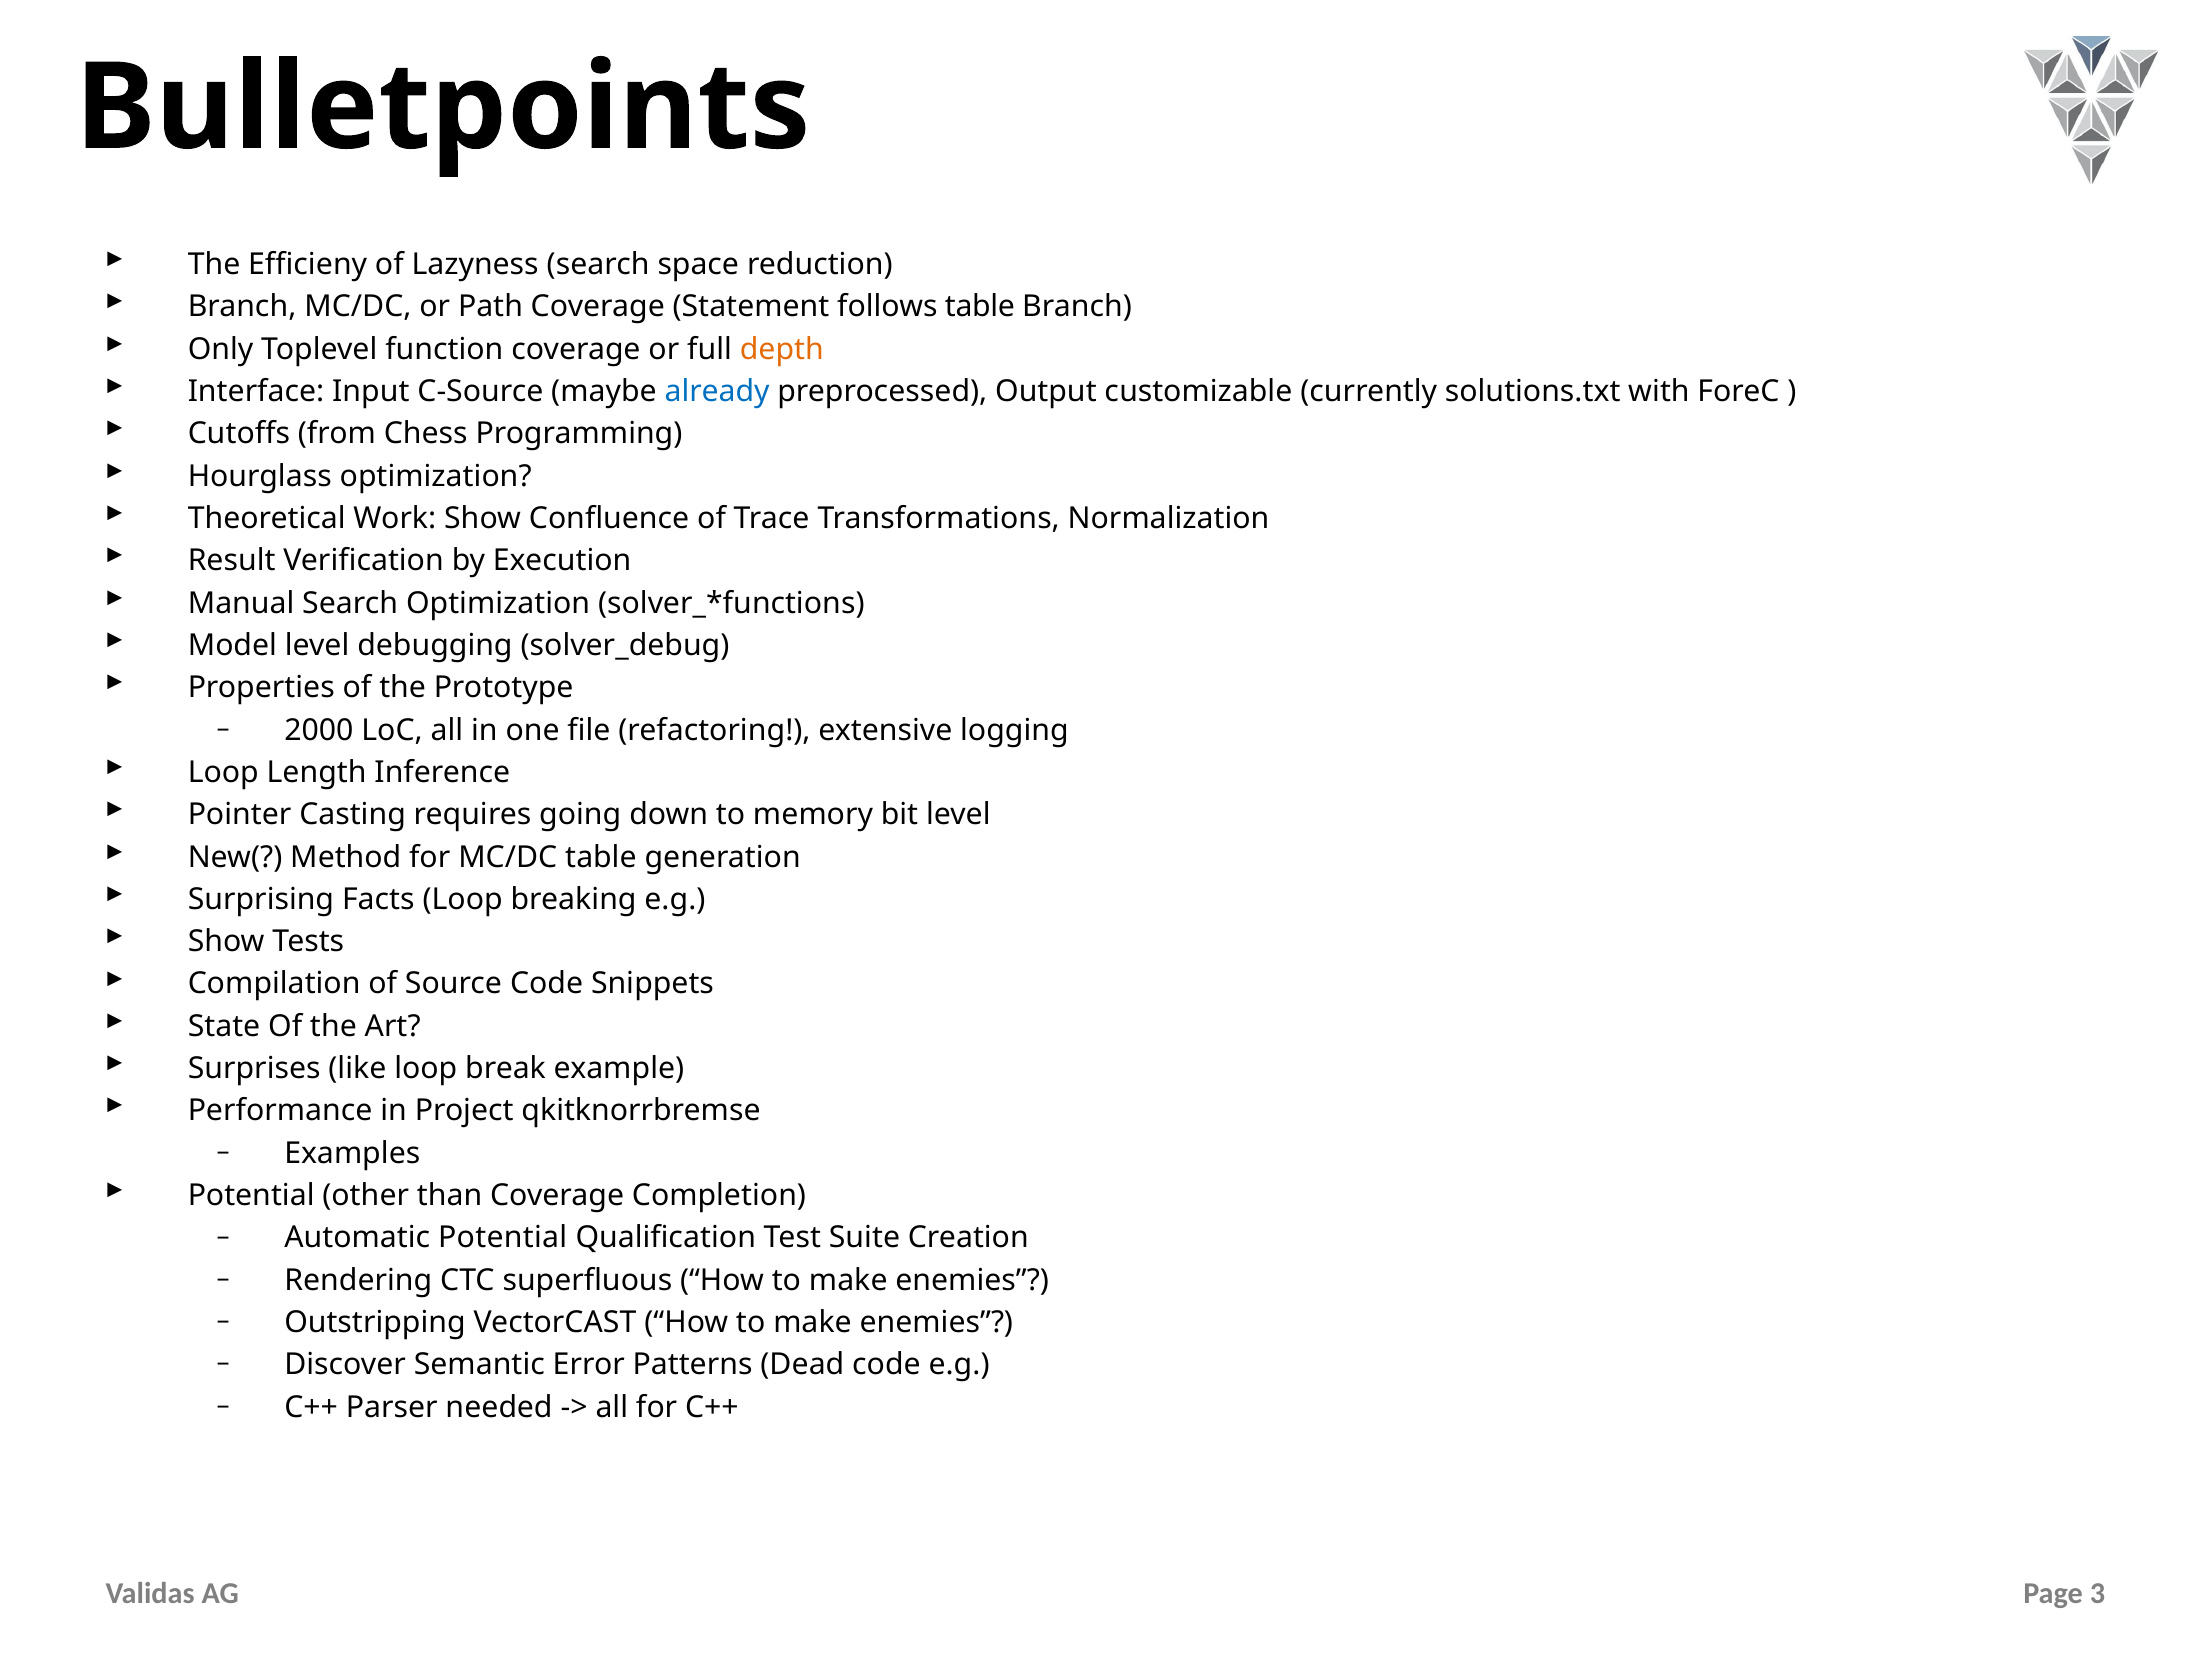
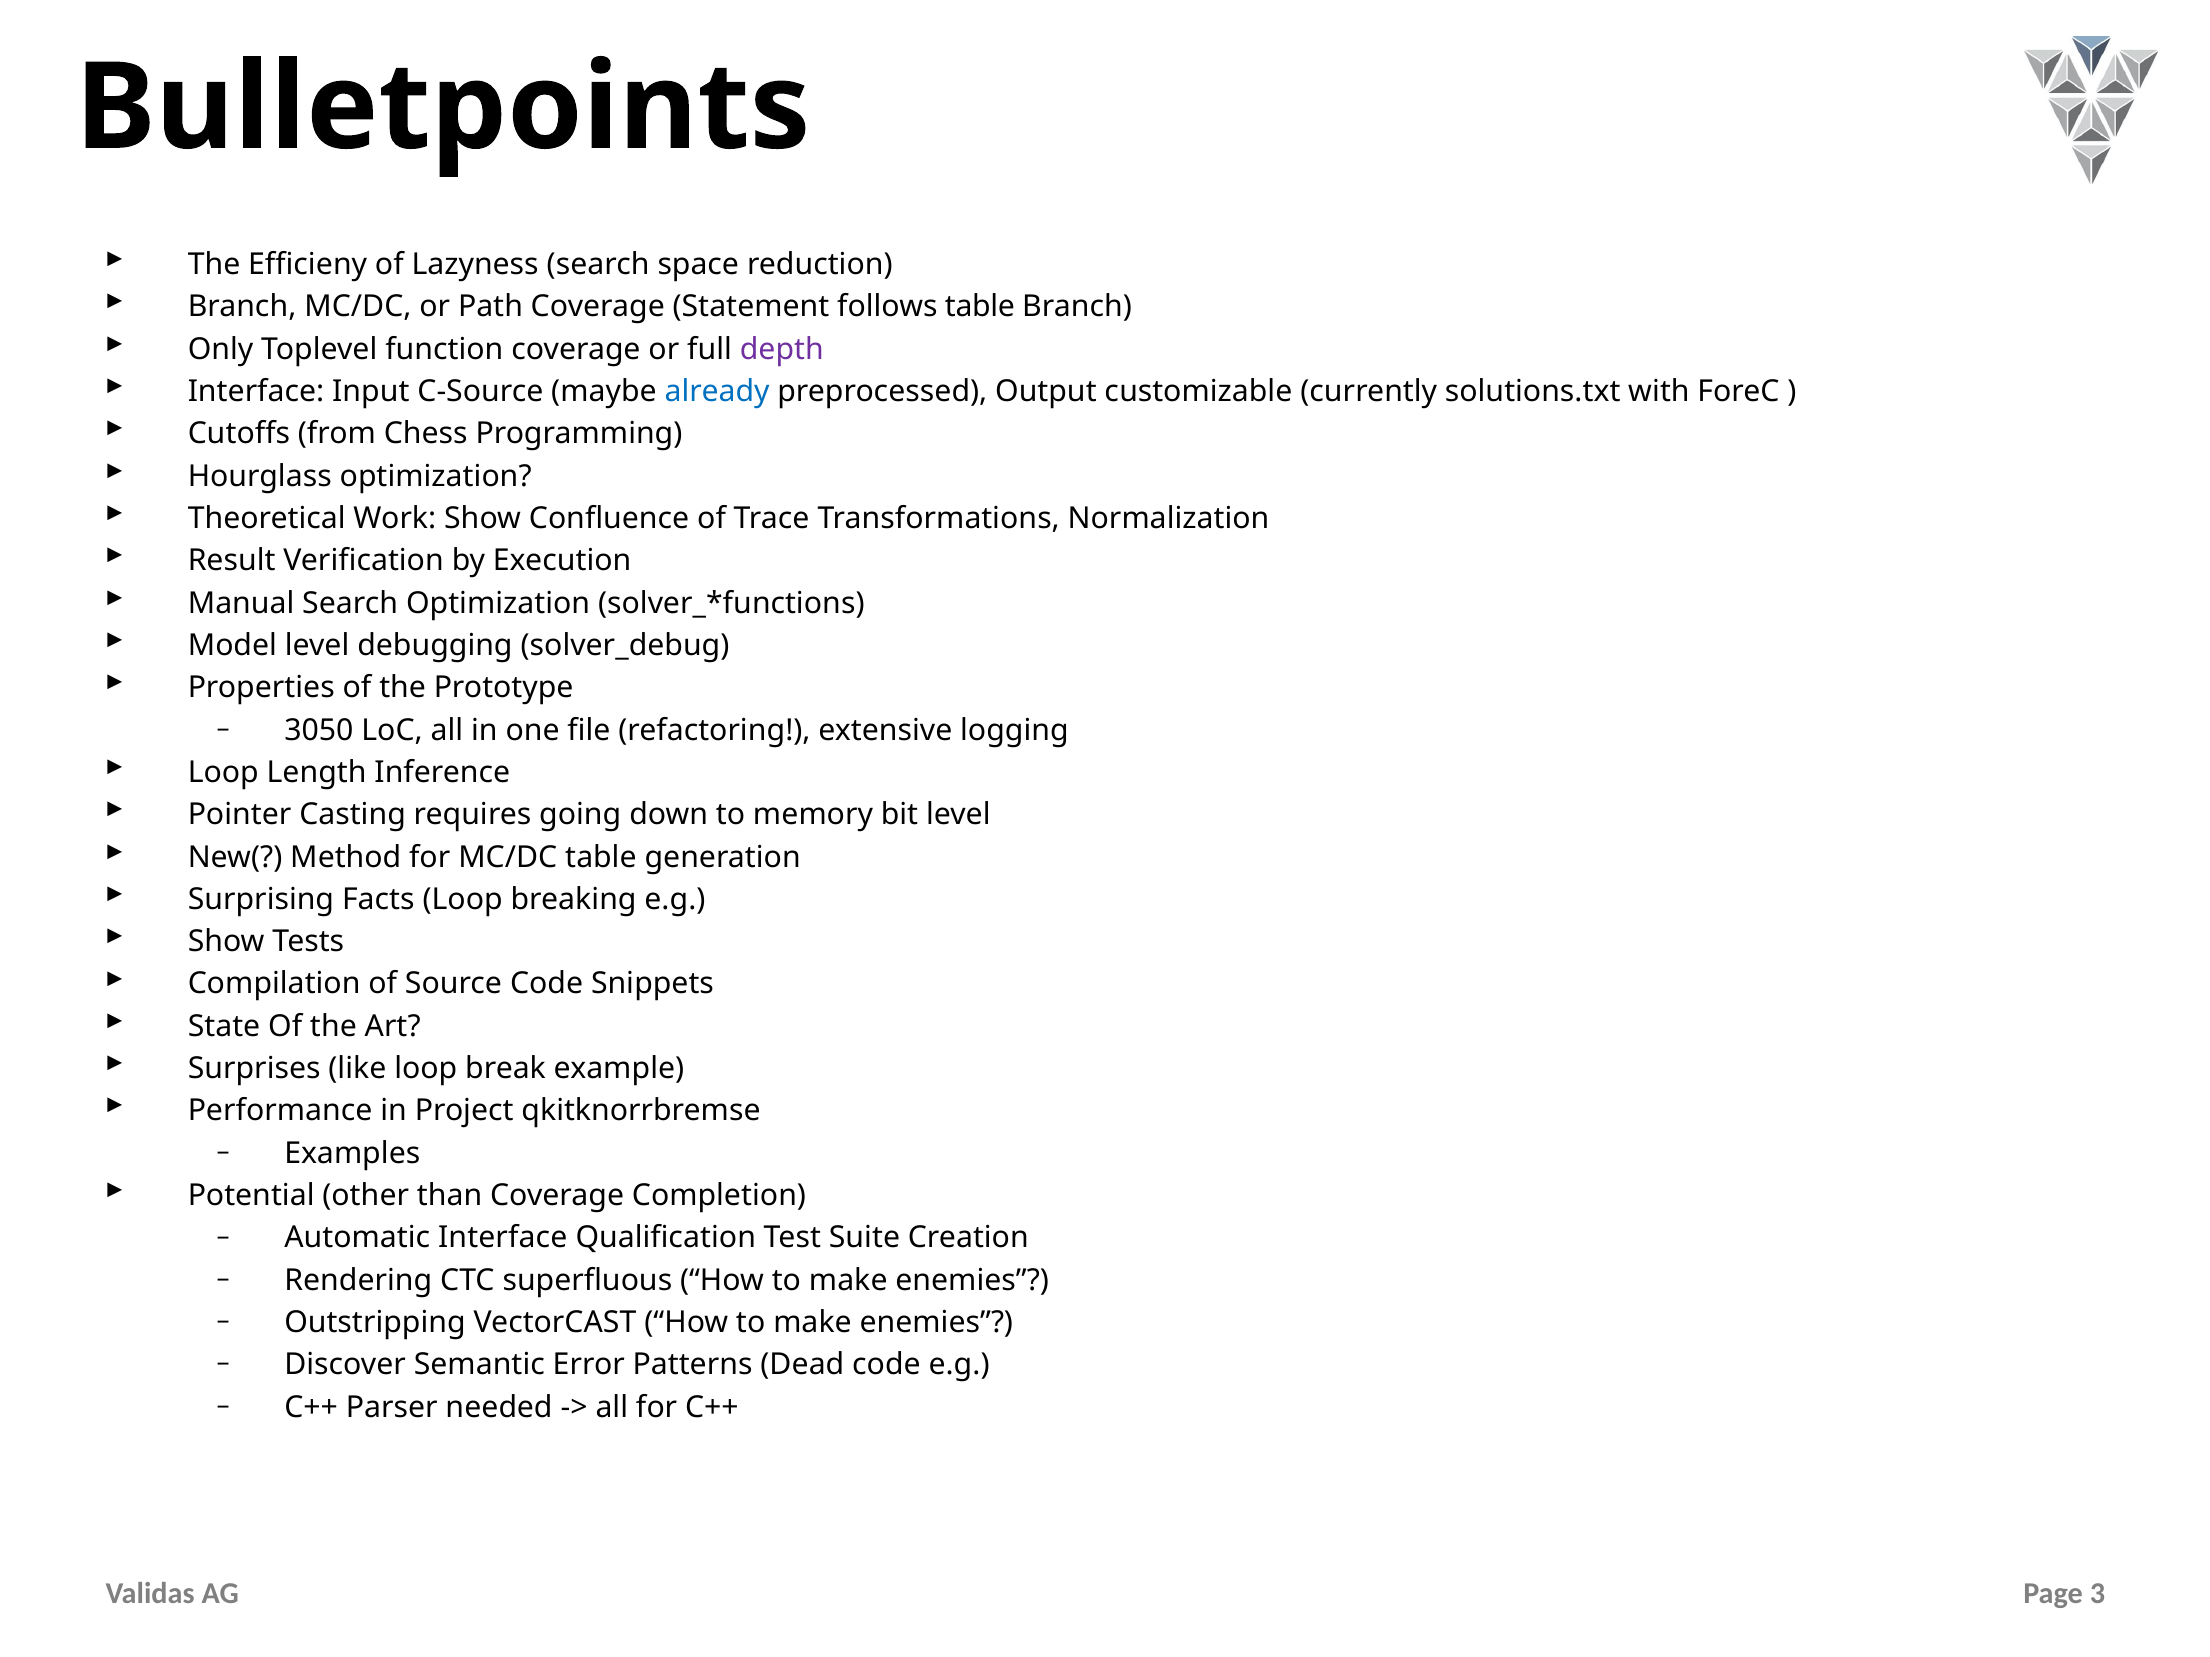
depth colour: orange -> purple (782, 349)
2000: 2000 -> 3050 (319, 730)
Automatic Potential: Potential -> Interface (503, 1238)
